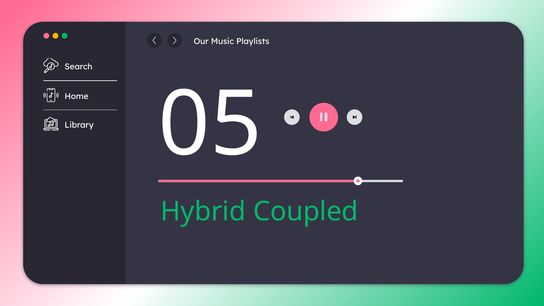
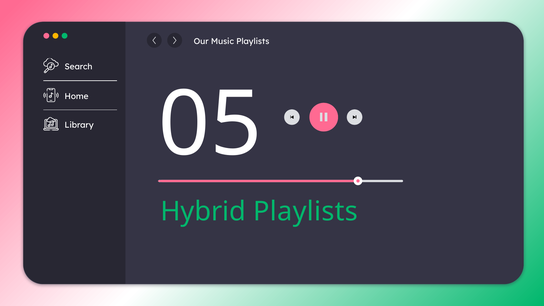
Hybrid Coupled: Coupled -> Playlists (305, 211)
